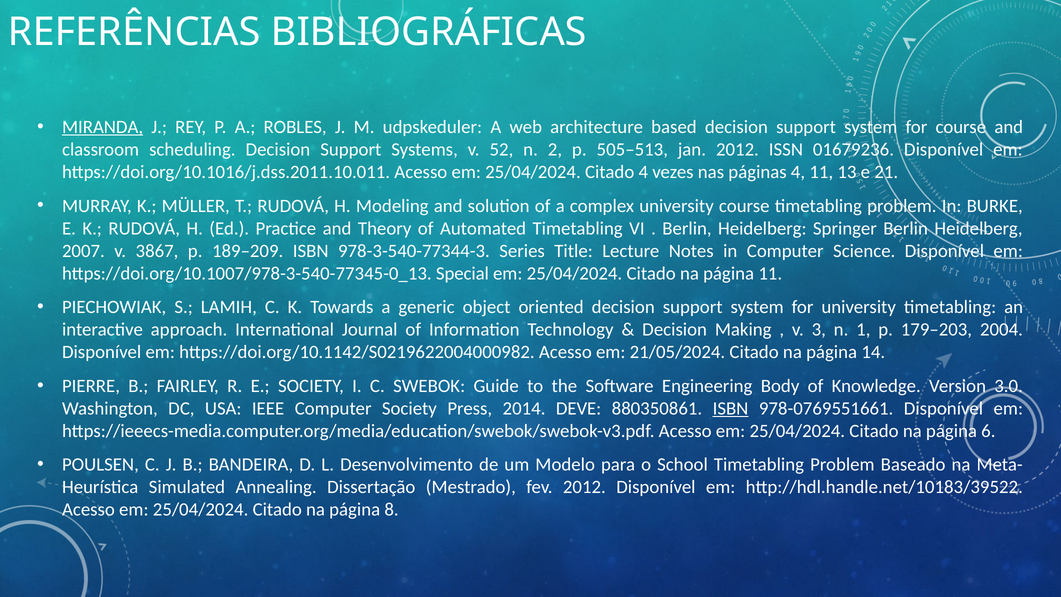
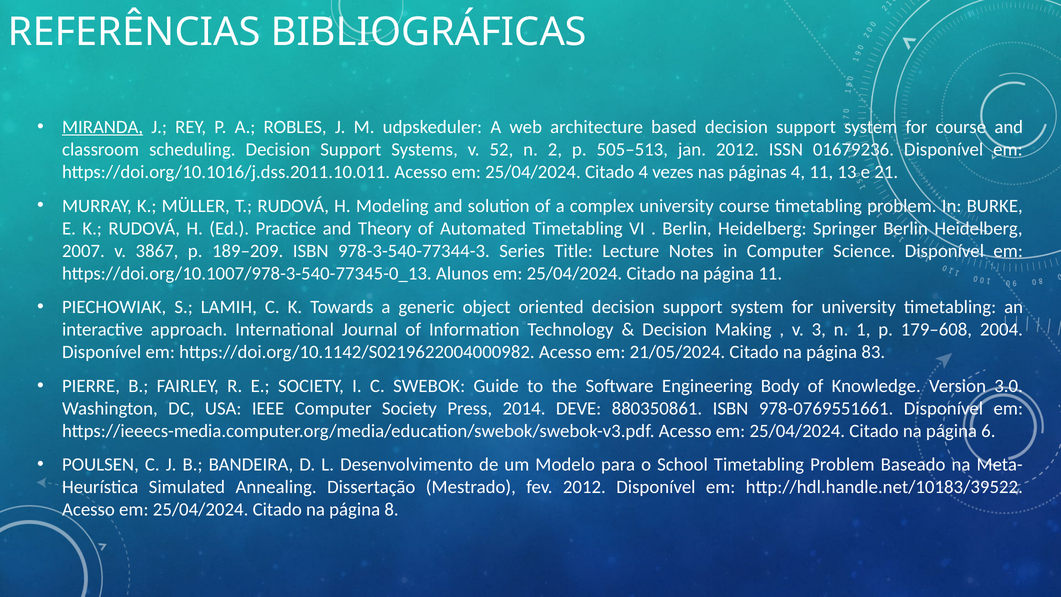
Special: Special -> Alunos (462, 273)
179–203: 179–203 -> 179–608 (936, 330)
14: 14 -> 83 (873, 352)
ISBN underline: present -> none (731, 408)
